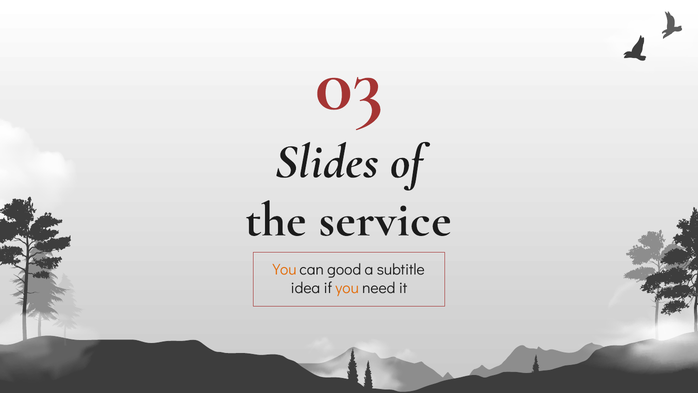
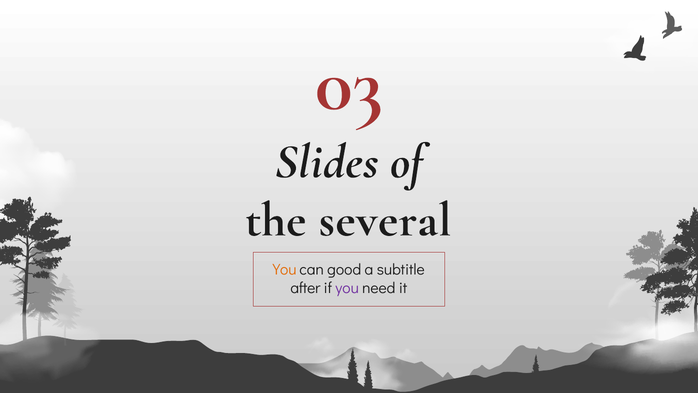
service: service -> several (385, 219)
idea: idea -> after (305, 288)
you colour: orange -> purple (347, 288)
